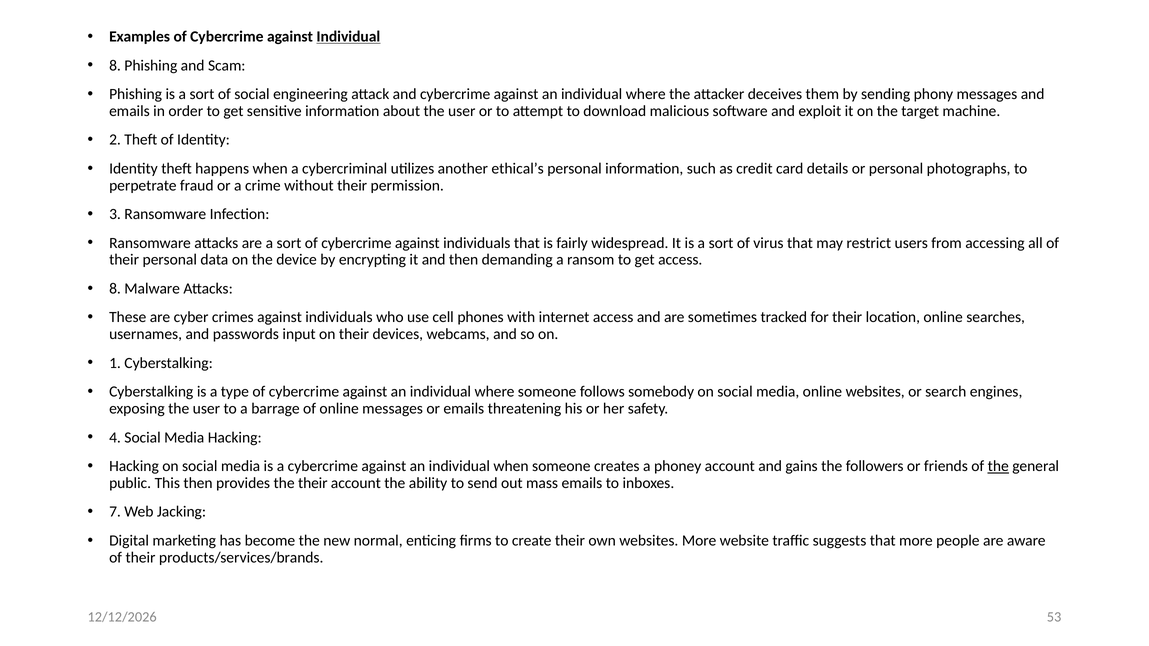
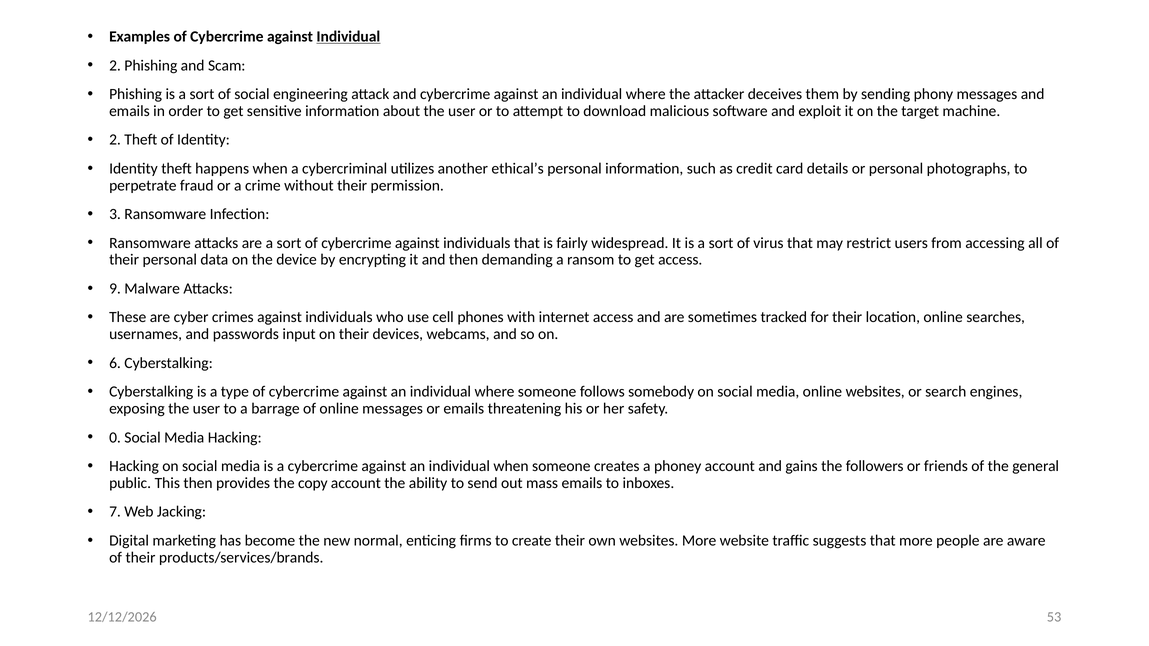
8: 8 -> 2 (115, 65)
8: 8 -> 9 (115, 289)
1: 1 -> 6 (115, 363)
4: 4 -> 0 (115, 438)
the underline: present -> none (998, 466)
the their: their -> copy (313, 483)
